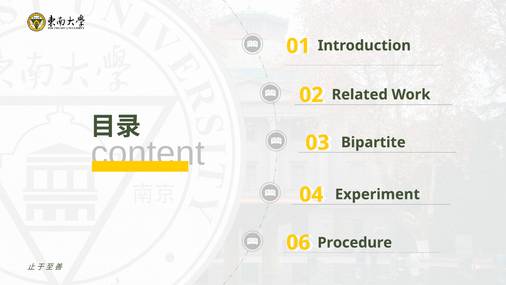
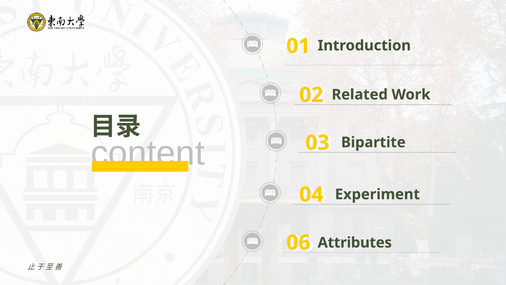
Procedure: Procedure -> Attributes (355, 242)
